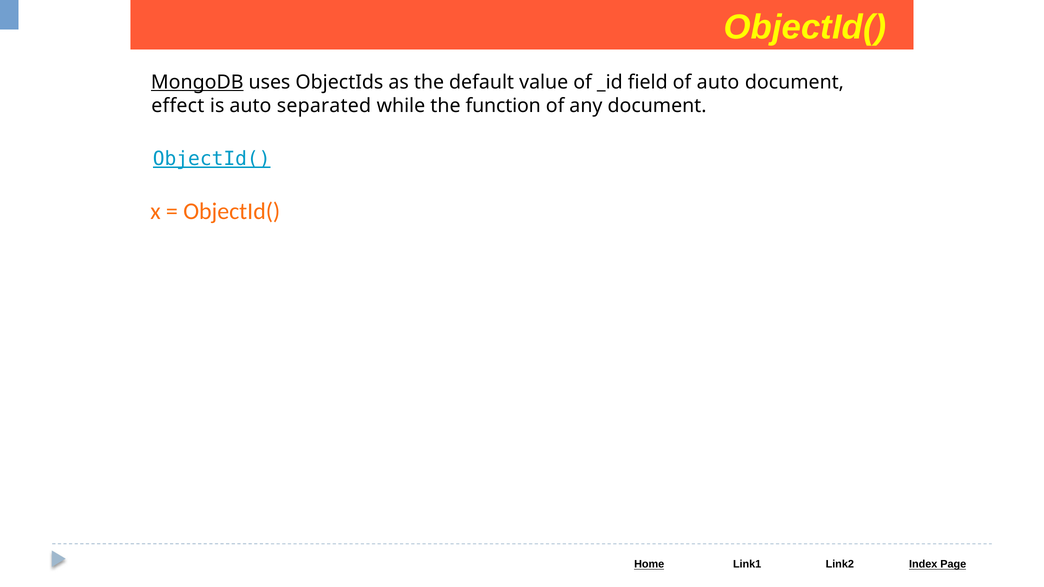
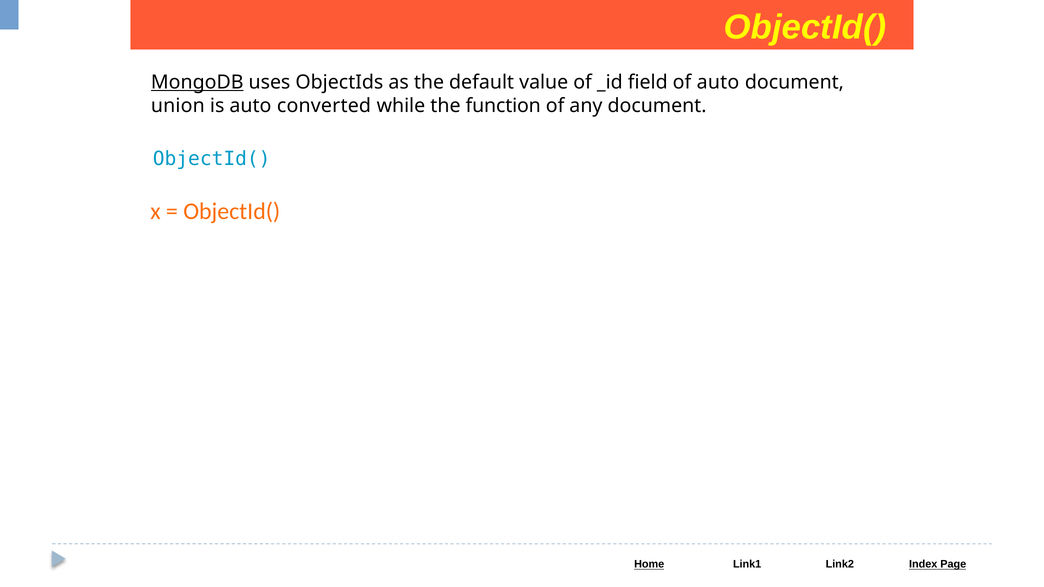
effect: effect -> union (178, 106)
separated: separated -> converted (324, 106)
ObjectId( underline: present -> none (212, 159)
